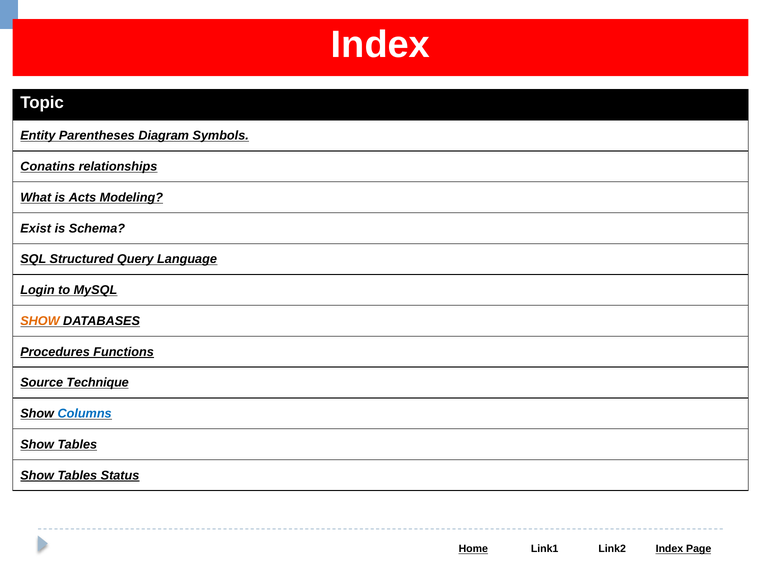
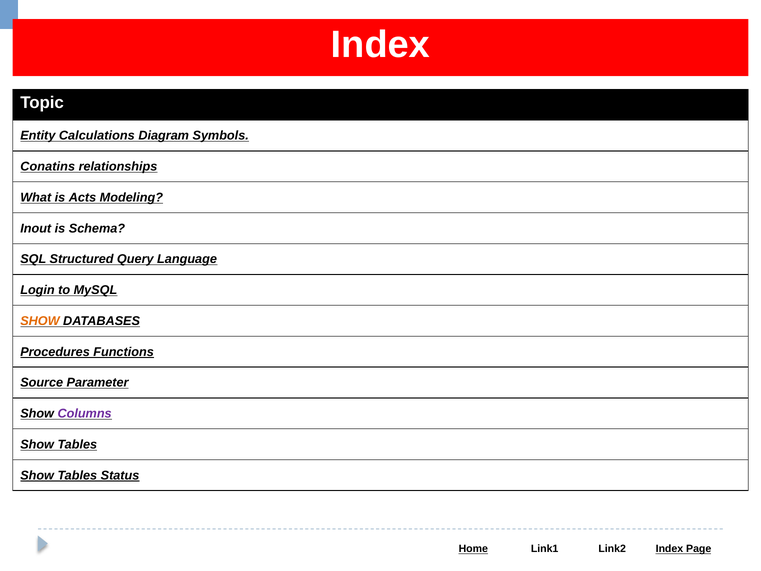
Parentheses: Parentheses -> Calculations (97, 136)
Exist: Exist -> Inout (36, 228)
Technique: Technique -> Parameter (98, 383)
Columns colour: blue -> purple (85, 413)
